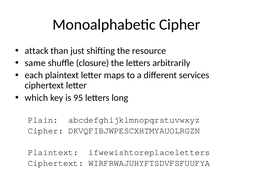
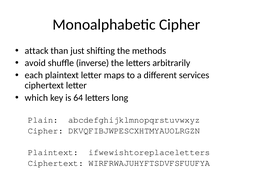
resource: resource -> methods (149, 51)
same: same -> avoid (35, 63)
closure: closure -> inverse (92, 63)
95: 95 -> 64 (78, 98)
